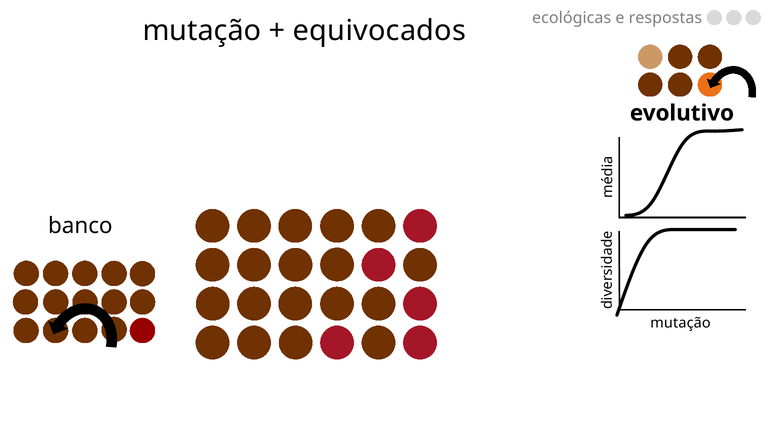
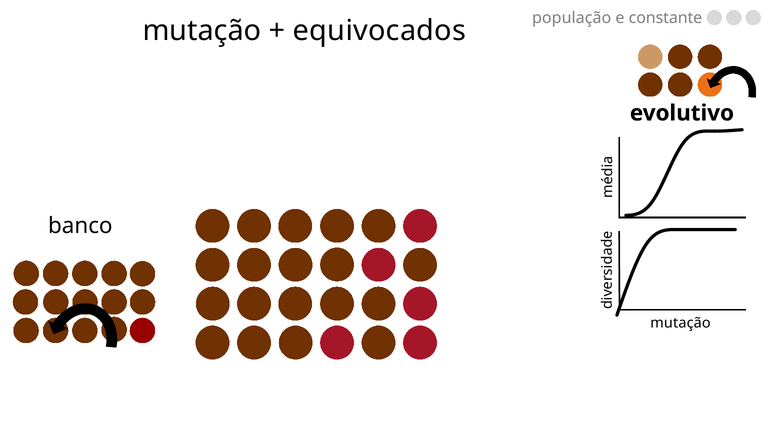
ecológicas: ecológicas -> população (572, 18)
respostas: respostas -> constante (665, 18)
